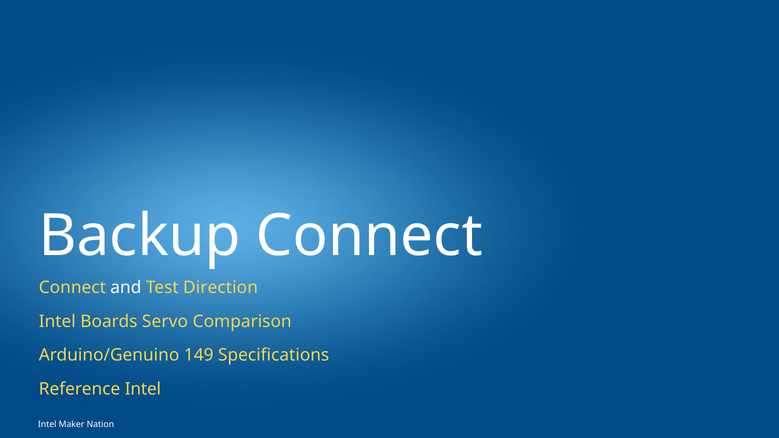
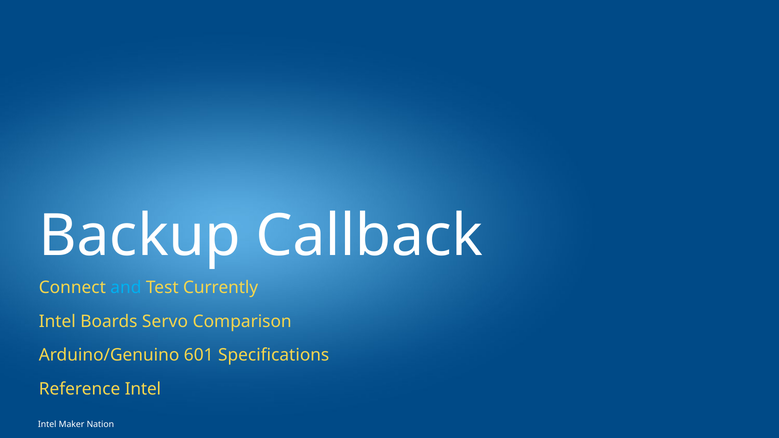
Backup Connect: Connect -> Callback (369, 236)
and colour: white -> light blue (126, 288)
Direction: Direction -> Currently (221, 288)
149: 149 -> 601 (199, 355)
